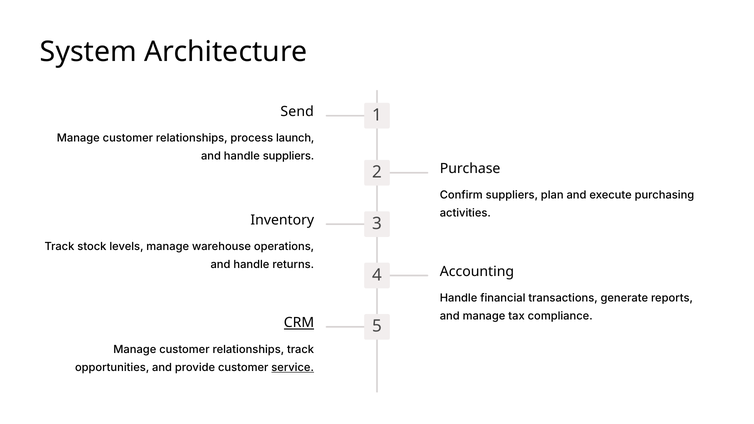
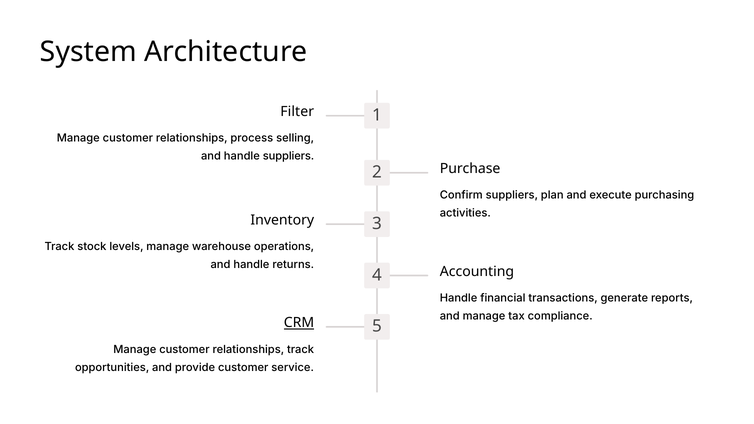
Send: Send -> Filter (297, 112)
launch: launch -> selling (295, 138)
service underline: present -> none (293, 367)
